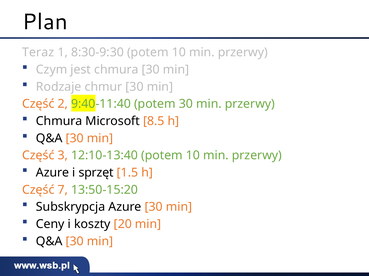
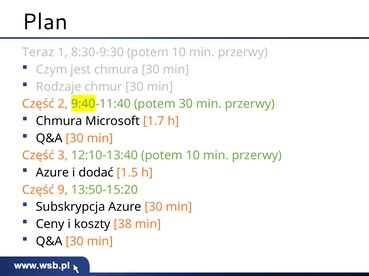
8.5: 8.5 -> 1.7 (154, 121)
sprzęt: sprzęt -> dodać (96, 173)
7: 7 -> 9 (63, 190)
20: 20 -> 38 (123, 225)
